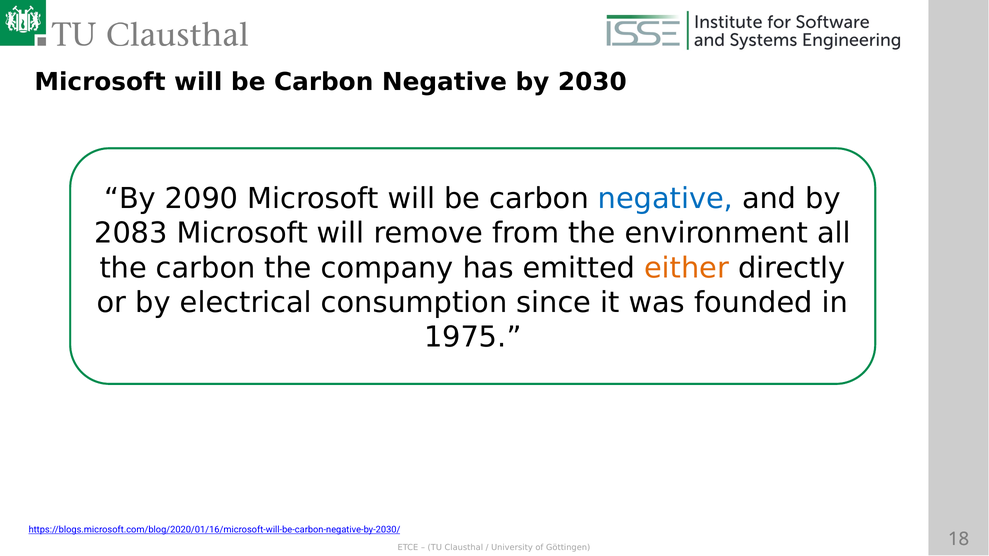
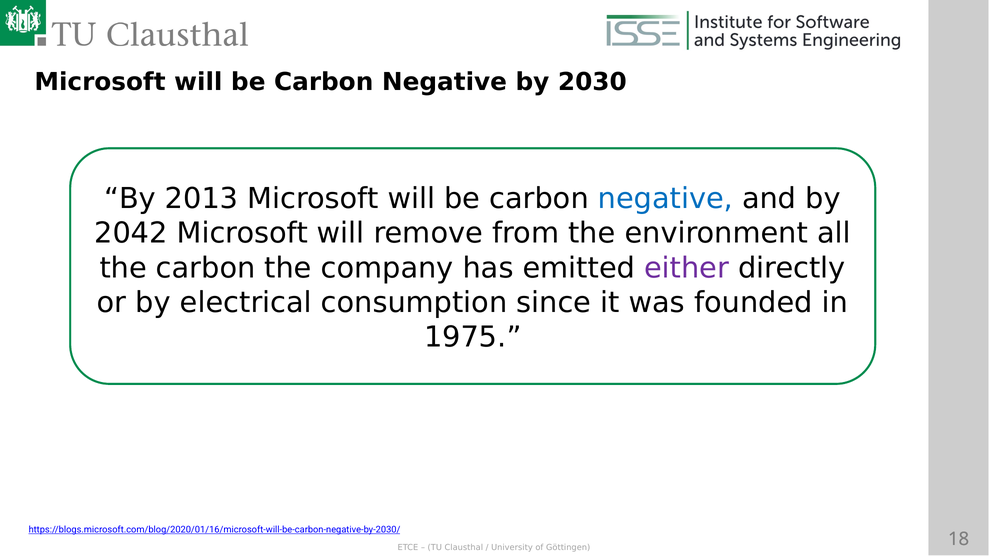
2090: 2090 -> 2013 (202, 199)
2083: 2083 -> 2042 (131, 234)
either colour: orange -> purple (687, 268)
